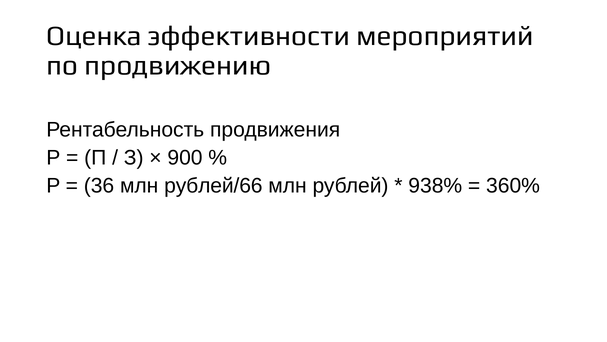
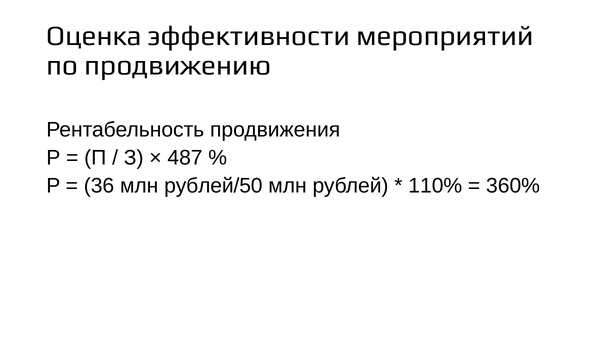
900: 900 -> 487 (185, 157)
рублей/66: рублей/66 -> рублей/50 (213, 185)
938%: 938% -> 110% (435, 185)
